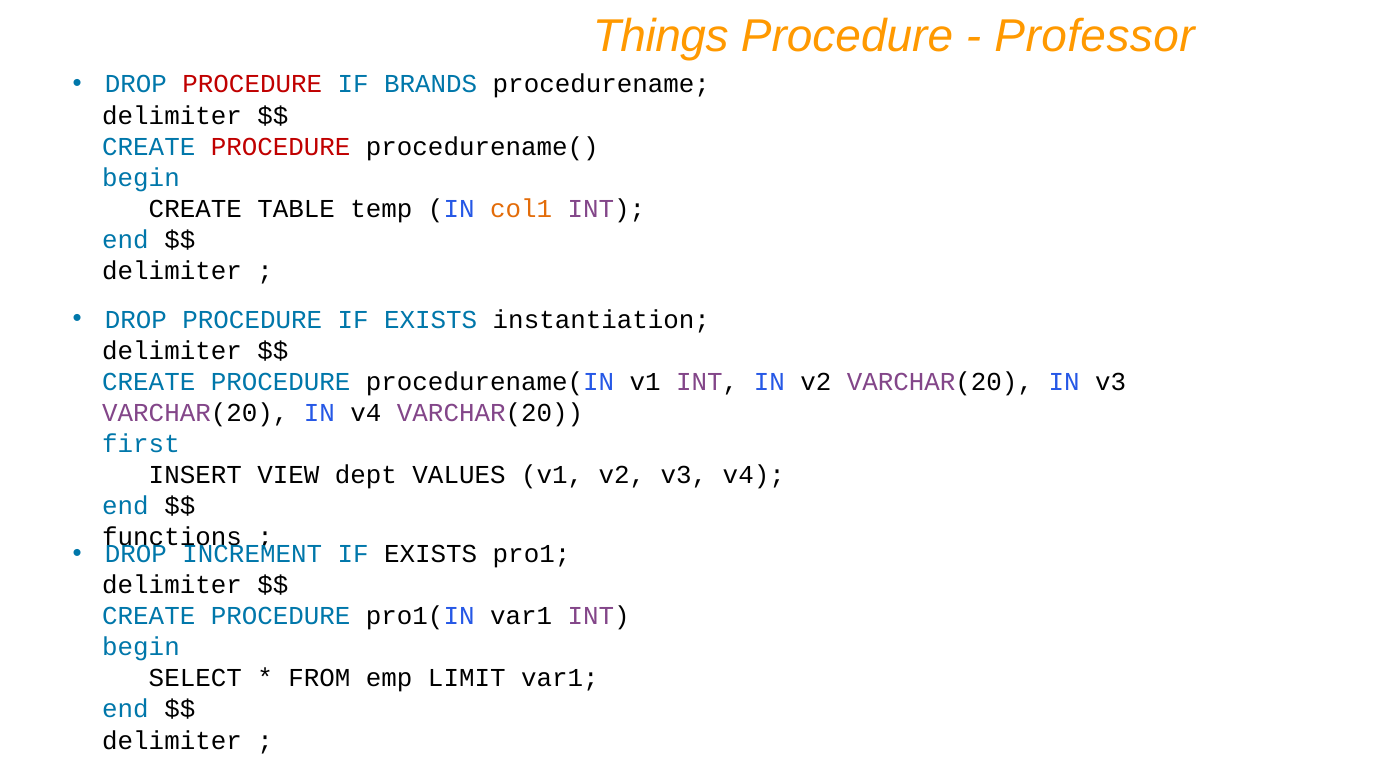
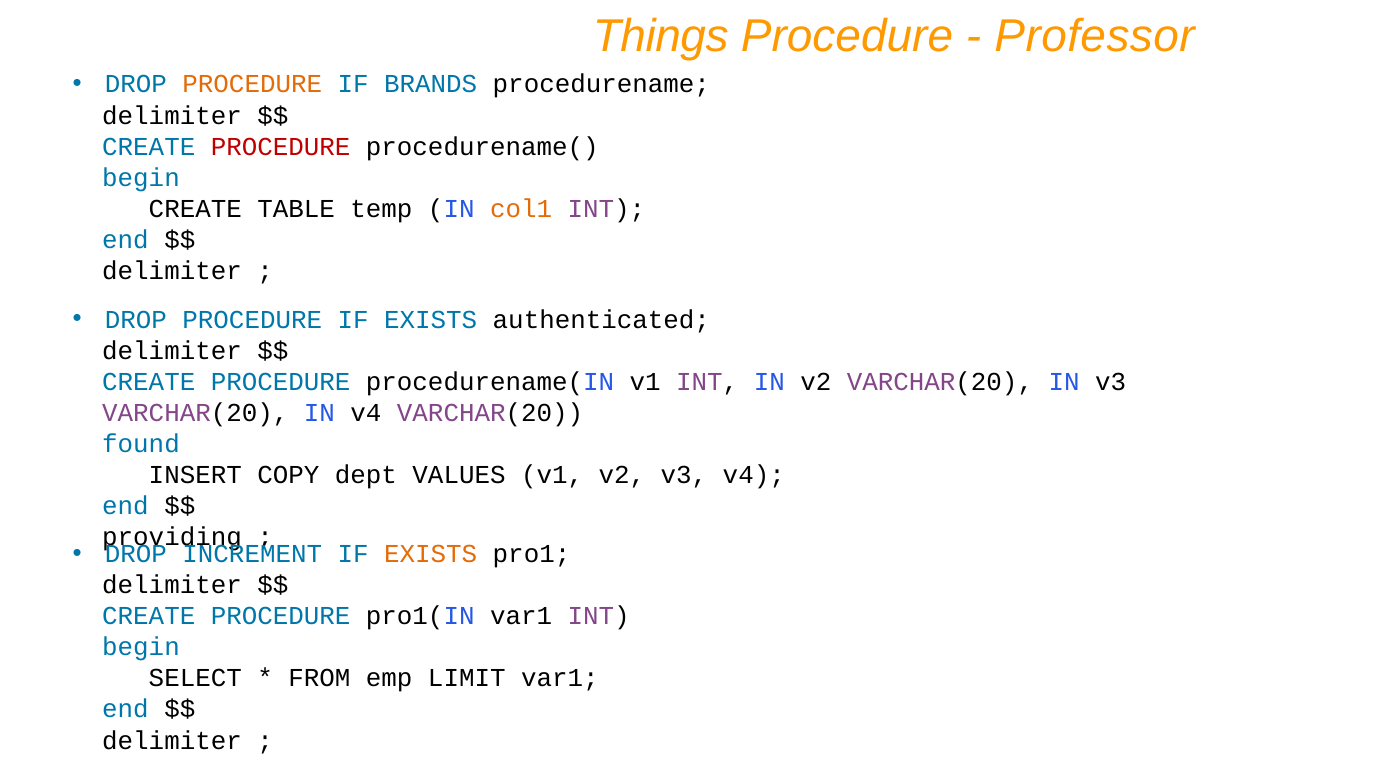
PROCEDURE colour: red -> orange (252, 84)
instantiation: instantiation -> authenticated (601, 320)
first: first -> found (141, 444)
VIEW: VIEW -> COPY (288, 475)
functions: functions -> providing (172, 537)
EXISTS colour: black -> orange (431, 554)
